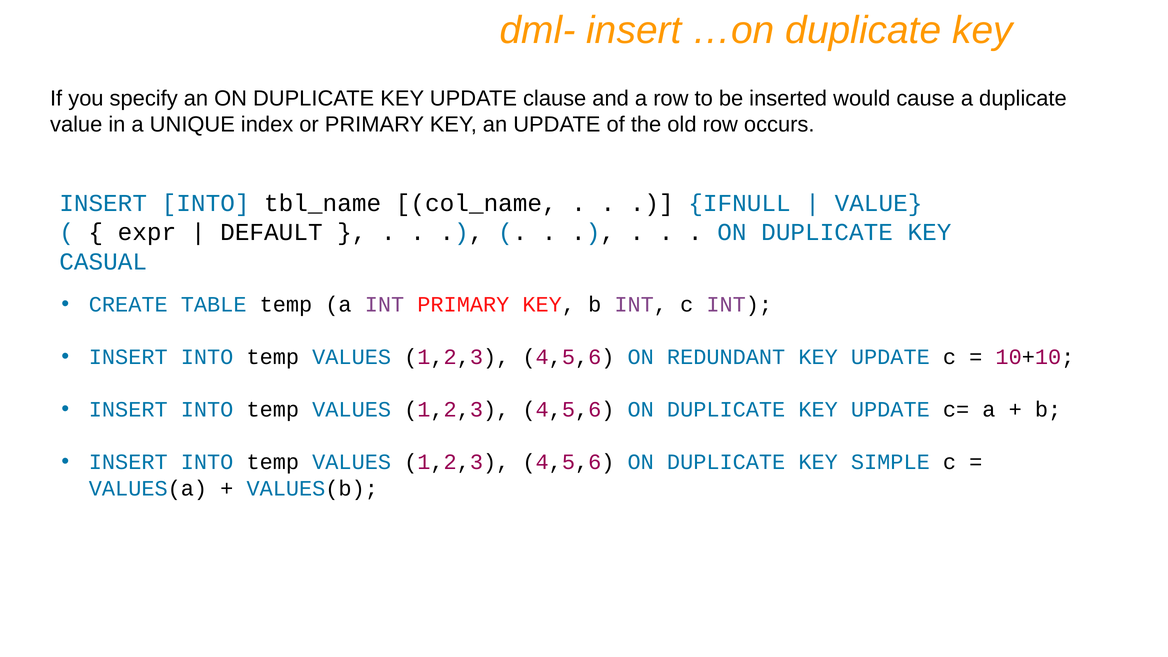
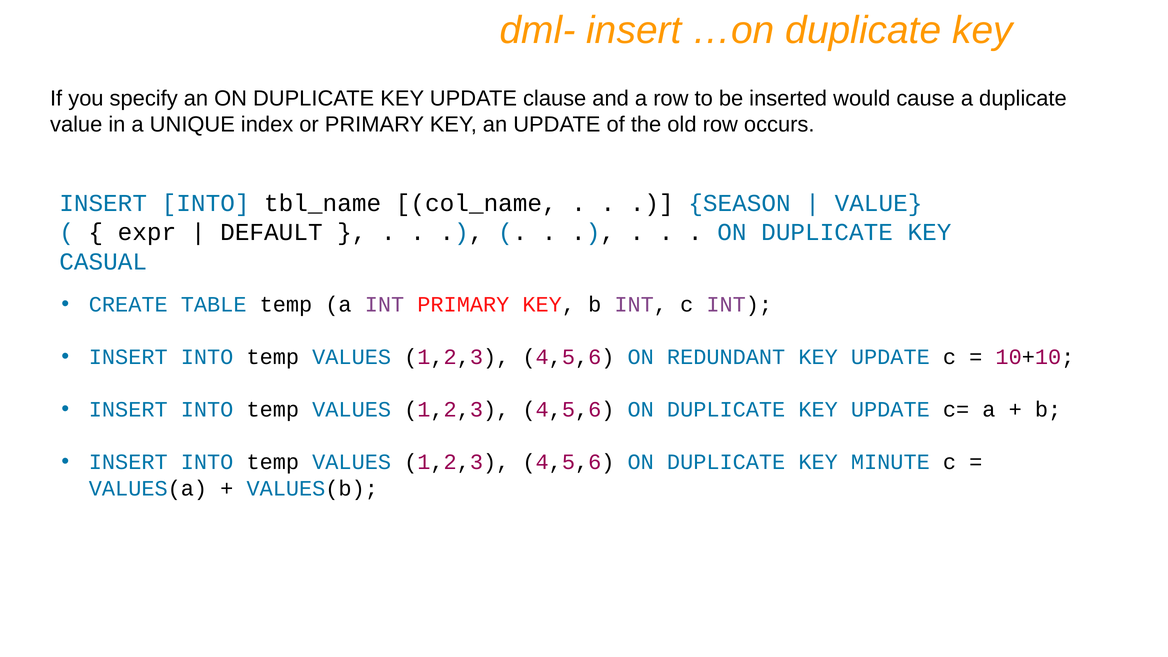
IFNULL: IFNULL -> SEASON (739, 203)
SIMPLE: SIMPLE -> MINUTE (890, 462)
